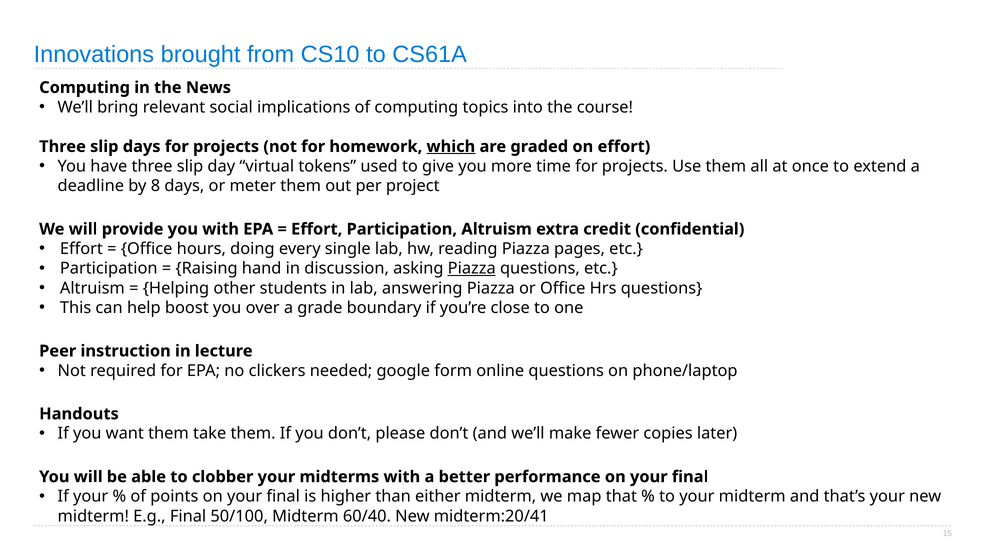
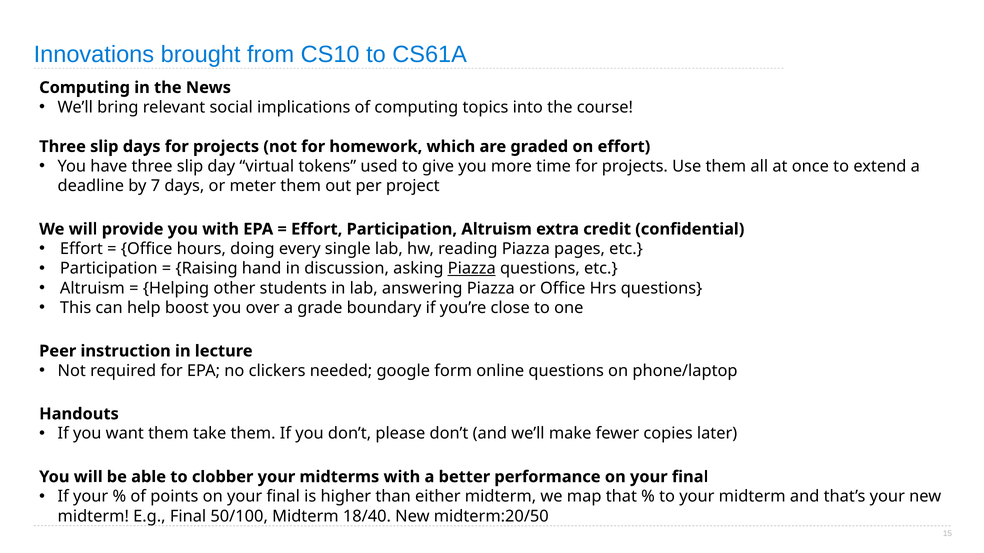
which underline: present -> none (451, 147)
8: 8 -> 7 (155, 186)
60/40: 60/40 -> 18/40 (367, 517)
midterm:20/41: midterm:20/41 -> midterm:20/50 (491, 517)
